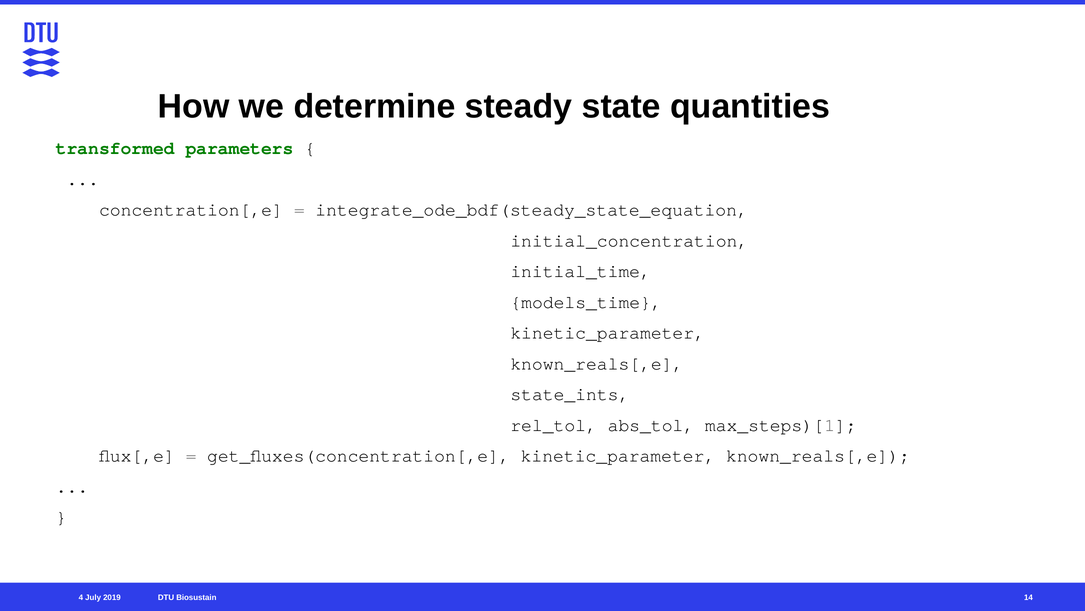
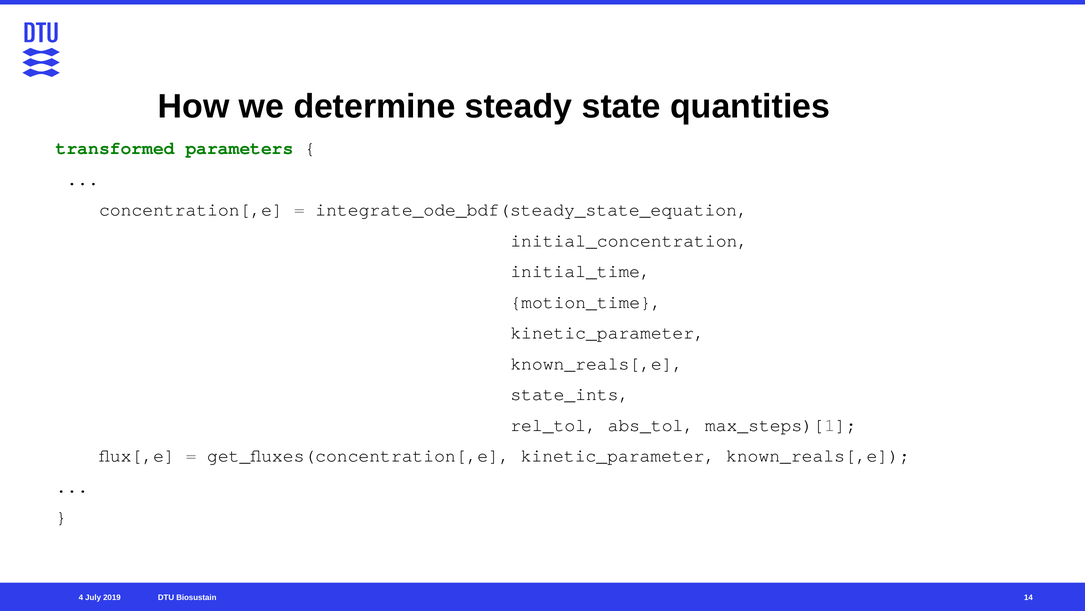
models_time: models_time -> motion_time (586, 302)
